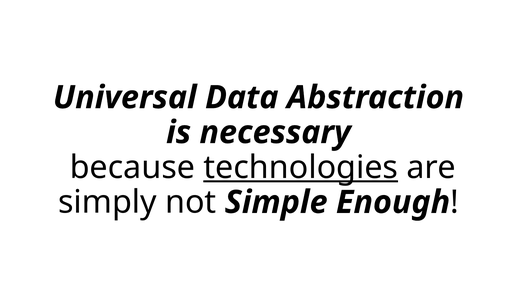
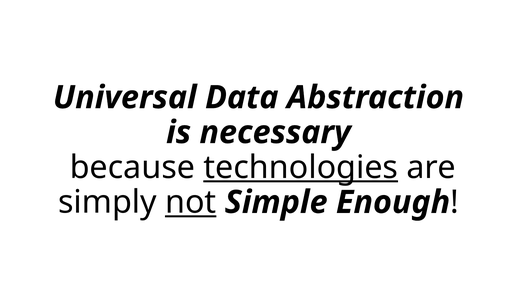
not underline: none -> present (191, 202)
